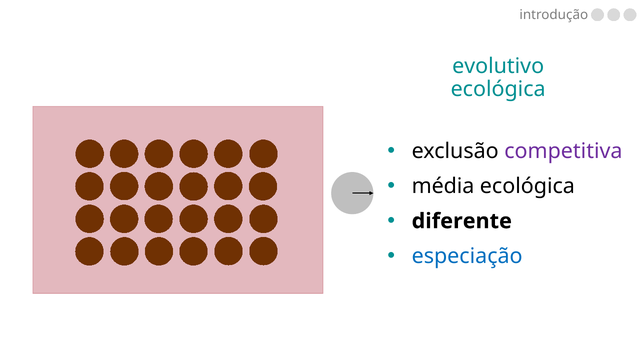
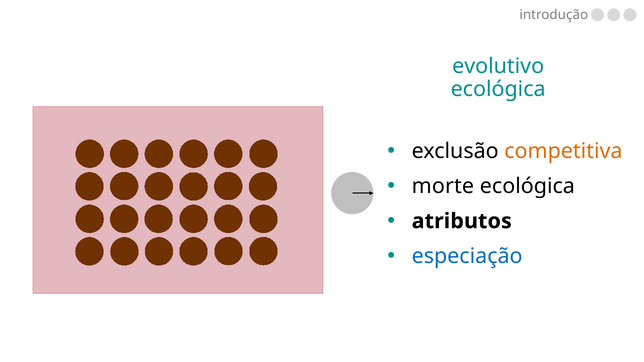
competitiva colour: purple -> orange (563, 151)
média: média -> morte (443, 186)
diferente: diferente -> atributos (462, 221)
